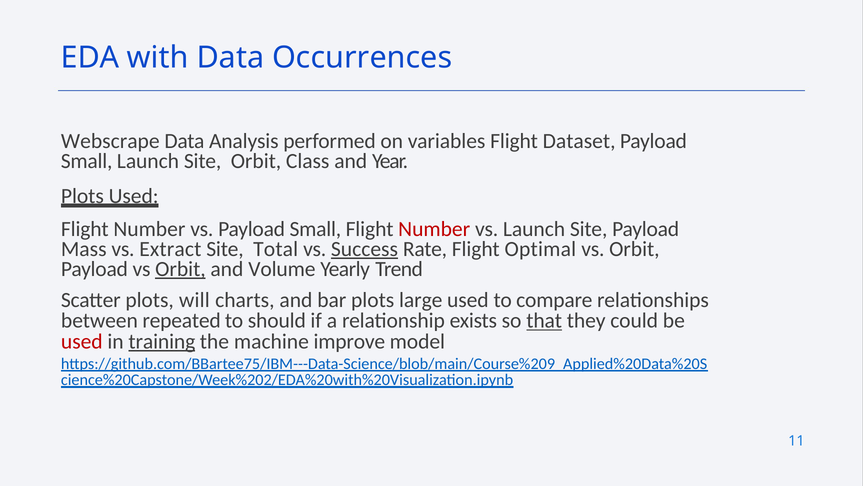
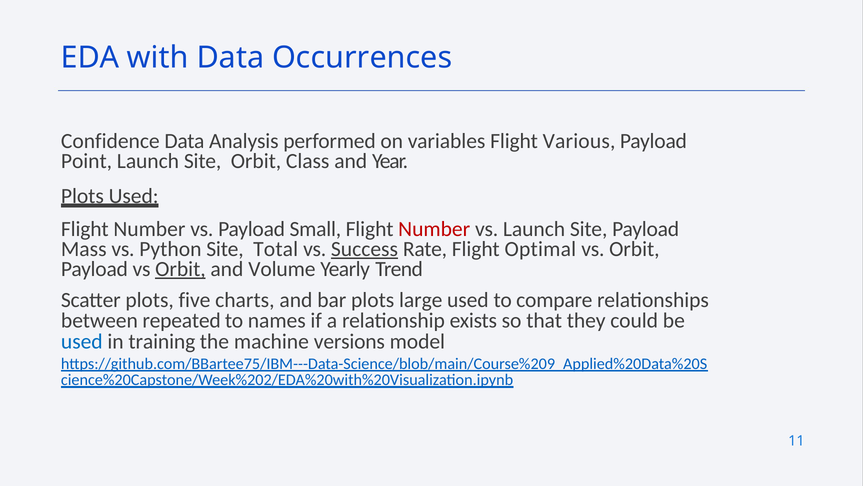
Webscrape: Webscrape -> Confidence (110, 141)
Dataset: Dataset -> Various (579, 141)
Small: Small -> Point (87, 161)
Extract: Extract -> Python (170, 249)
will: will -> five (194, 300)
should: should -> names (277, 320)
that underline: present -> none (544, 320)
used colour: red -> blue (82, 341)
training underline: present -> none (162, 341)
improve: improve -> versions (349, 341)
